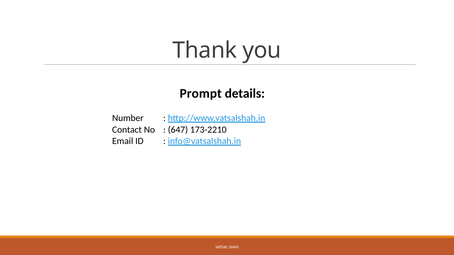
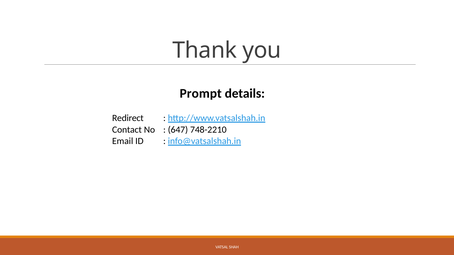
Number: Number -> Redirect (128, 118)
173-2210: 173-2210 -> 748-2210 (208, 130)
